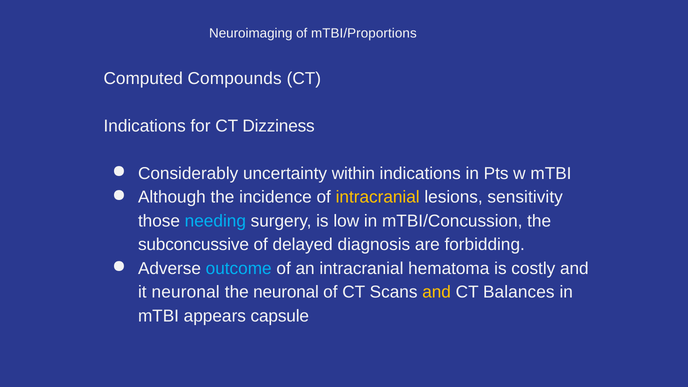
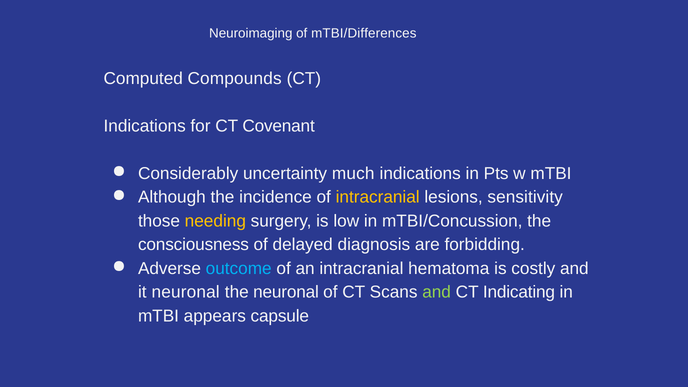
mTBI/Proportions: mTBI/Proportions -> mTBI/Differences (364, 33)
Dizziness: Dizziness -> Covenant (279, 126)
within: within -> much (353, 174)
needing colour: light blue -> yellow (215, 221)
subconcussive: subconcussive -> consciousness (193, 245)
and colour: yellow -> light green (437, 292)
Balances: Balances -> Indicating (519, 292)
